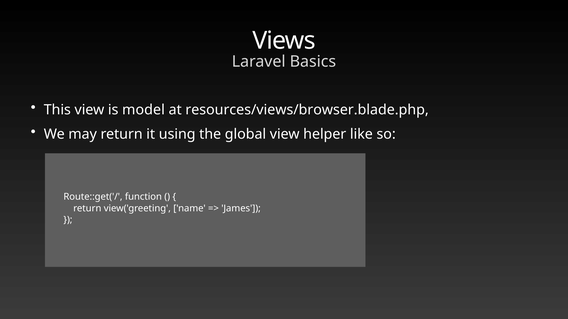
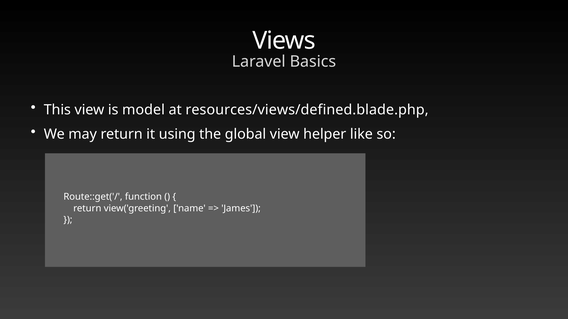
resources/views/browser.blade.php: resources/views/browser.blade.php -> resources/views/defined.blade.php (307, 110)
